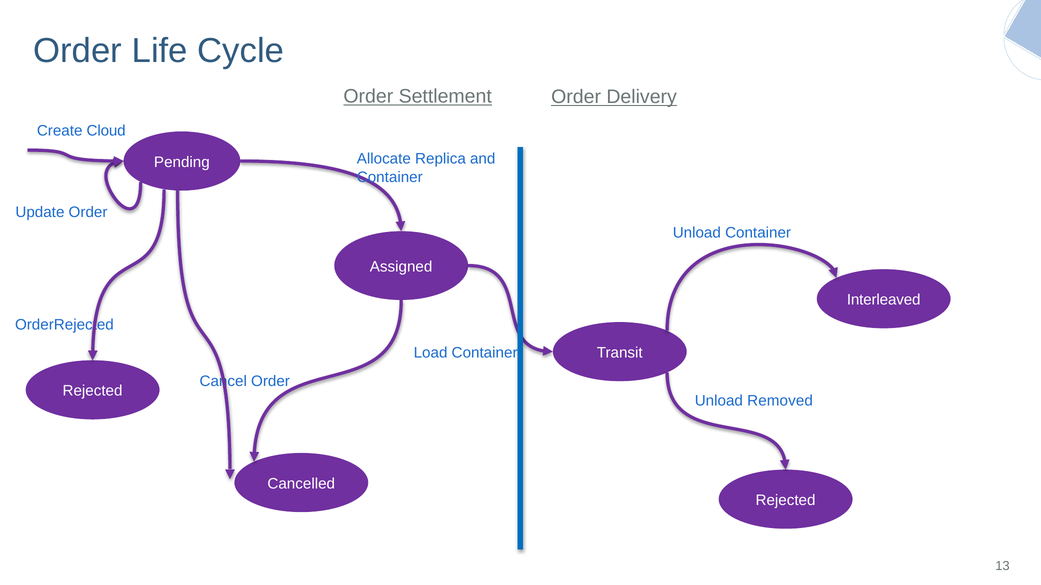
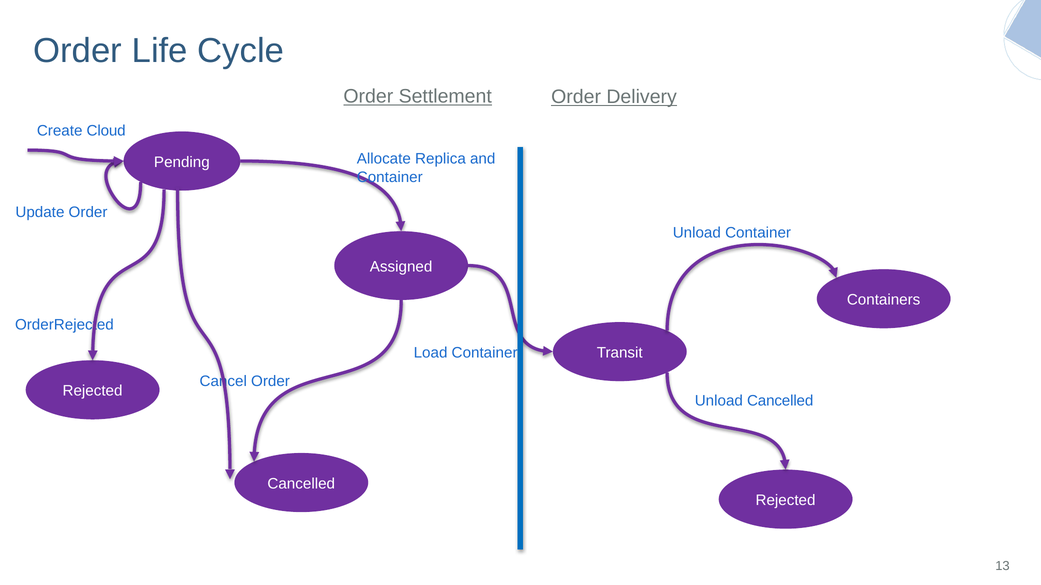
Interleaved: Interleaved -> Containers (884, 300)
Unload Removed: Removed -> Cancelled (780, 401)
